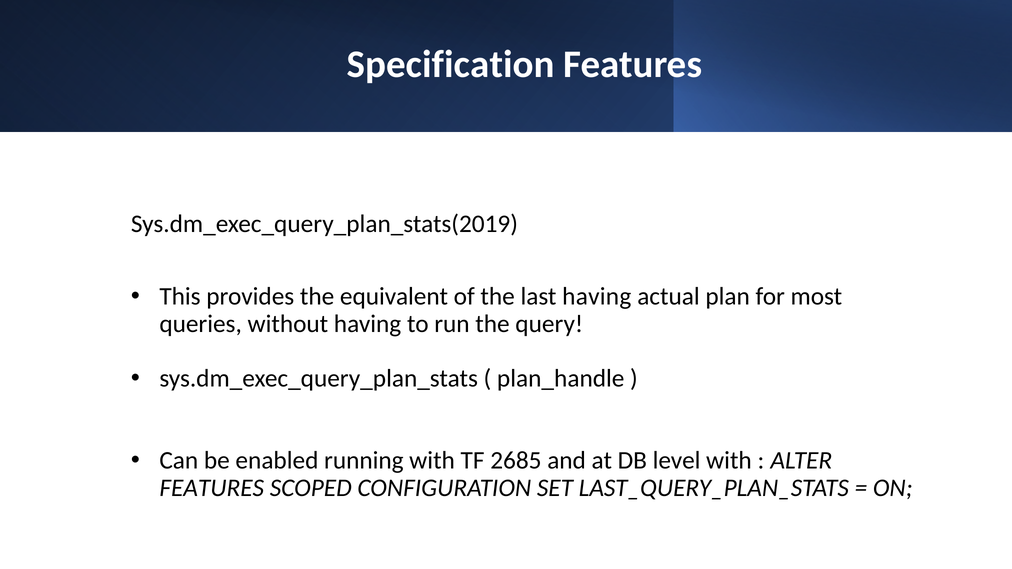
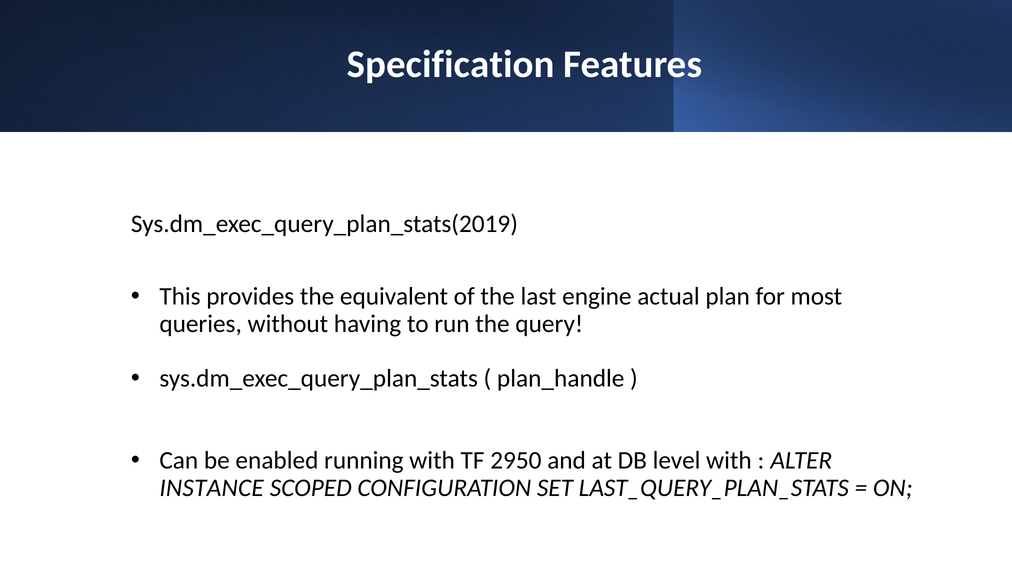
last having: having -> engine (597, 297)
2685: 2685 -> 2950 (516, 461)
FEATURES: FEATURES -> INSTANCE (212, 488)
